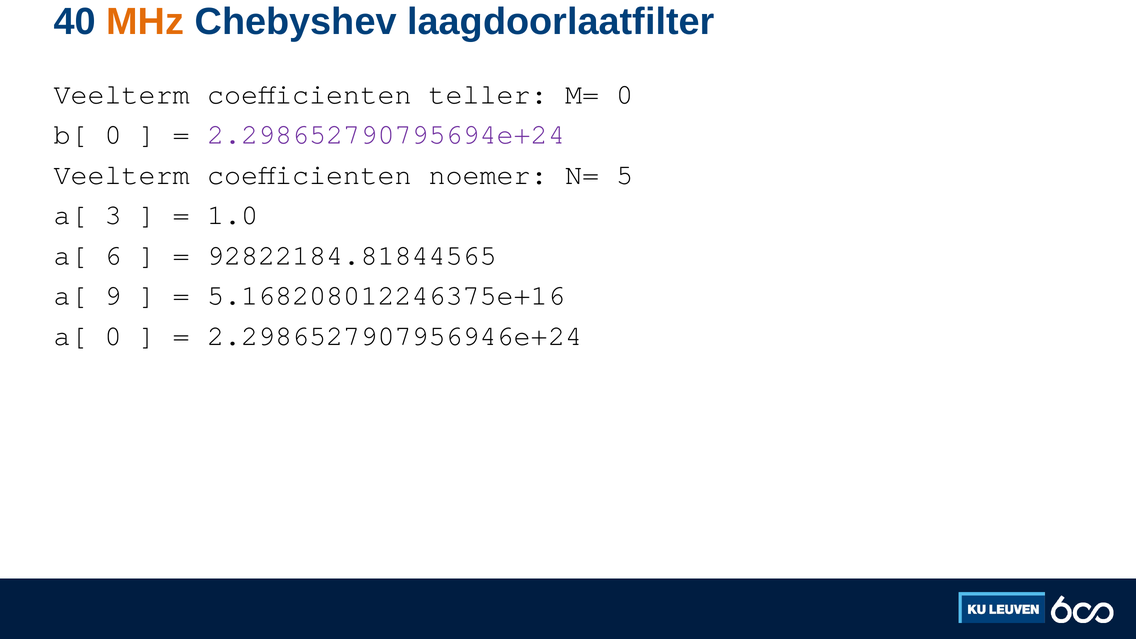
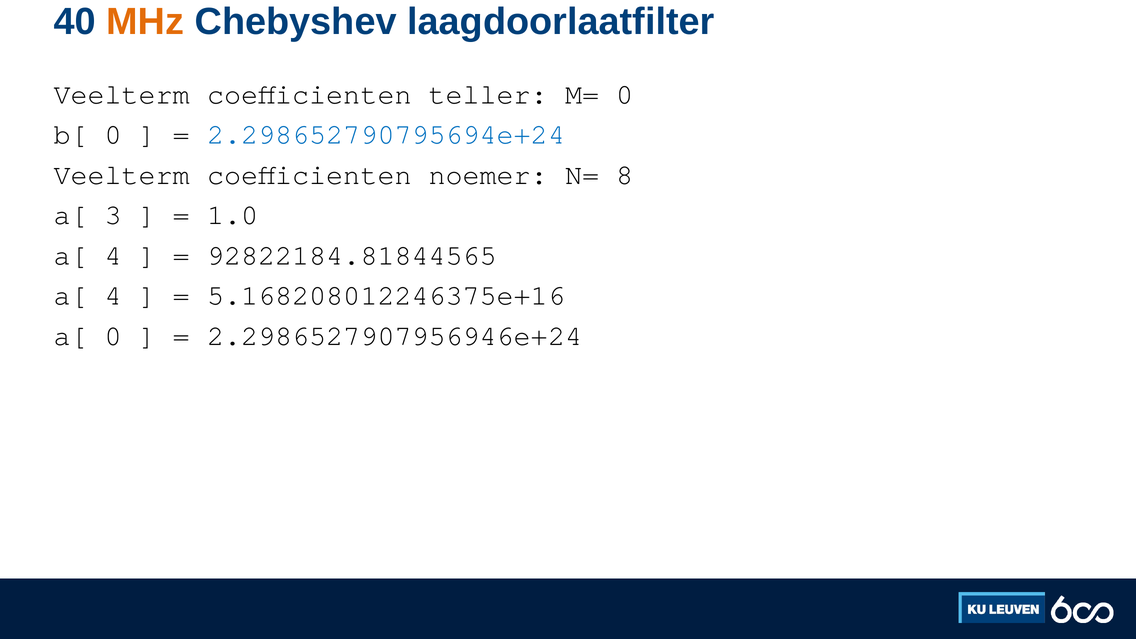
2.298652790795694e+24 colour: purple -> blue (386, 135)
5: 5 -> 8 (625, 175)
6: 6 -> 4 (113, 255)
9: 9 -> 4 (113, 296)
